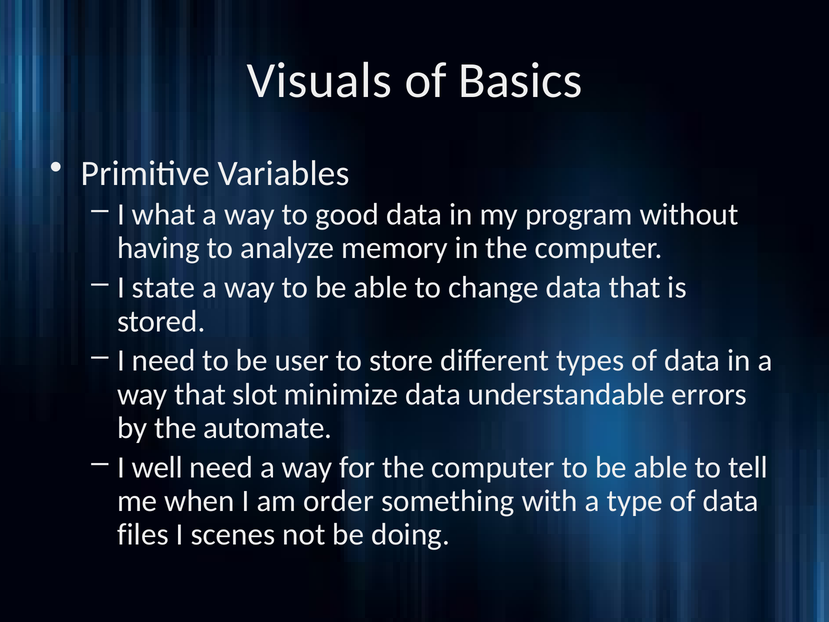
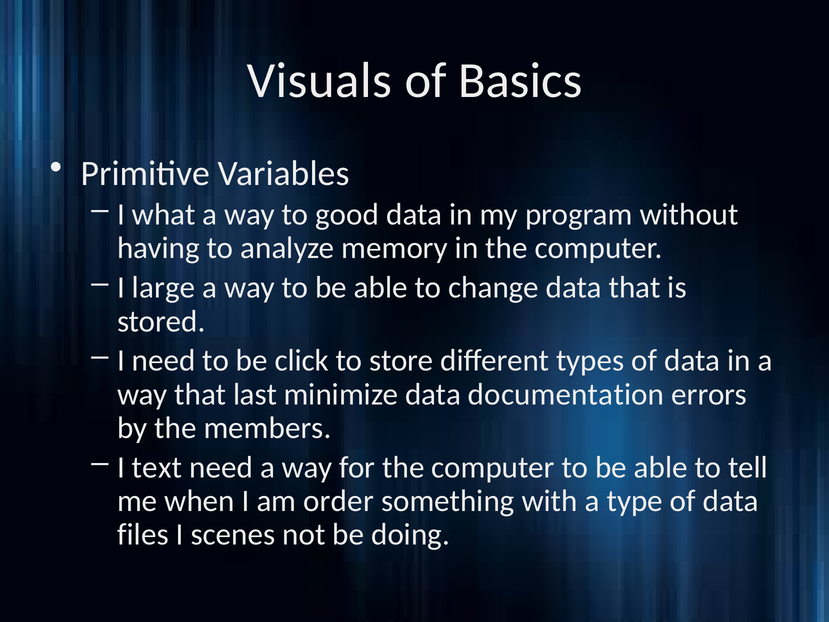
state: state -> large (164, 287)
user: user -> click (302, 361)
slot: slot -> last (255, 394)
understandable: understandable -> documentation (566, 394)
automate: automate -> members (267, 428)
well: well -> text (157, 467)
